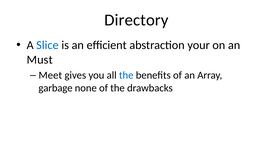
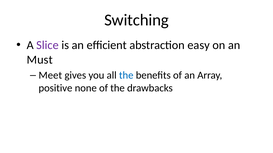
Directory: Directory -> Switching (136, 20)
Slice colour: blue -> purple (48, 45)
your: your -> easy (199, 45)
garbage: garbage -> positive (55, 88)
